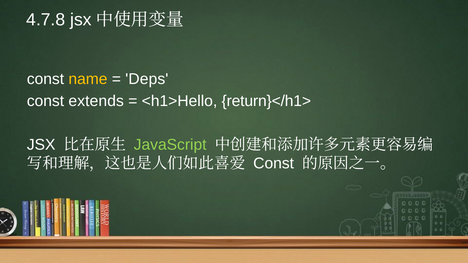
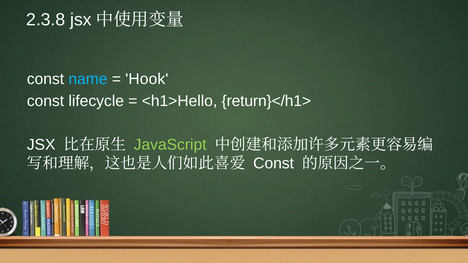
4.7.8: 4.7.8 -> 2.3.8 (46, 20)
name colour: yellow -> light blue (88, 79)
Deps: Deps -> Hook (147, 79)
extends: extends -> lifecycle (96, 101)
